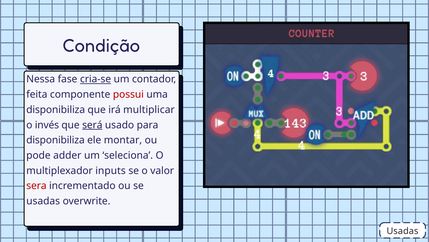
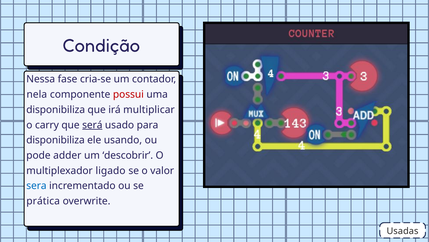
cria-se underline: present -> none (96, 79)
feita: feita -> nela (37, 94)
invés: invés -> carry (47, 125)
montar: montar -> usando (123, 140)
seleciona: seleciona -> descobrir (128, 155)
inputs: inputs -> ligado (111, 170)
sera colour: red -> blue (36, 185)
usadas: usadas -> prática (43, 201)
